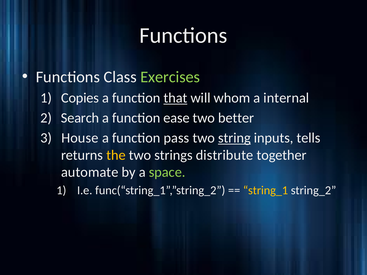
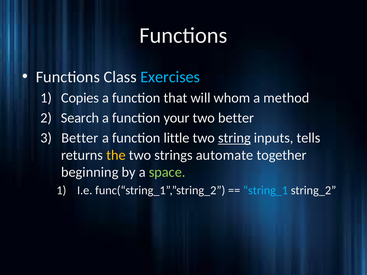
Exercises colour: light green -> light blue (170, 77)
that underline: present -> none (175, 98)
internal: internal -> method (286, 98)
ease: ease -> your (177, 118)
House: House -> Better (80, 138)
pass: pass -> little (177, 138)
distribute: distribute -> automate (225, 155)
automate: automate -> beginning (90, 172)
string_1 colour: yellow -> light blue (266, 191)
